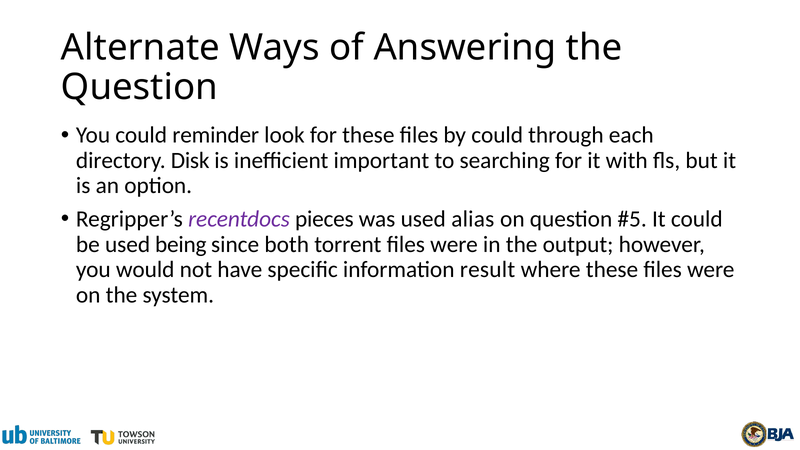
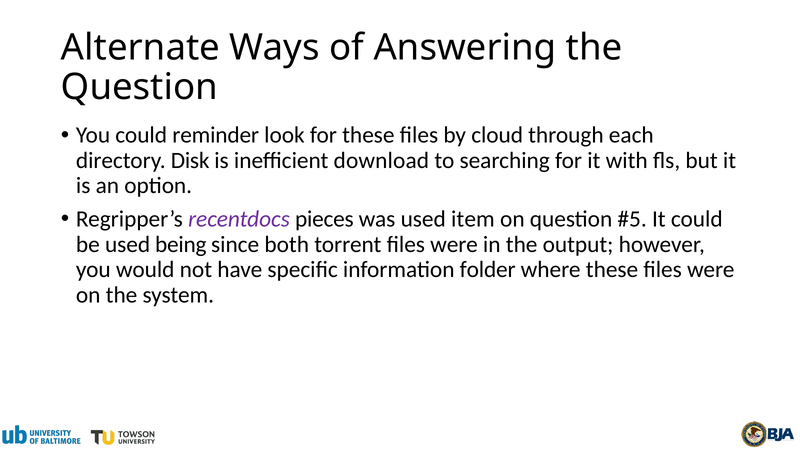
by could: could -> cloud (497, 135)
important: important -> download (381, 160)
alias: alias -> item (473, 219)
result: result -> folder (488, 270)
